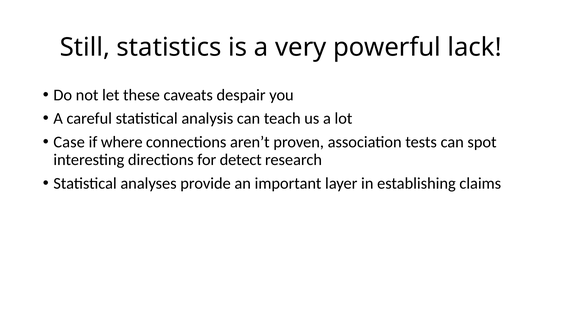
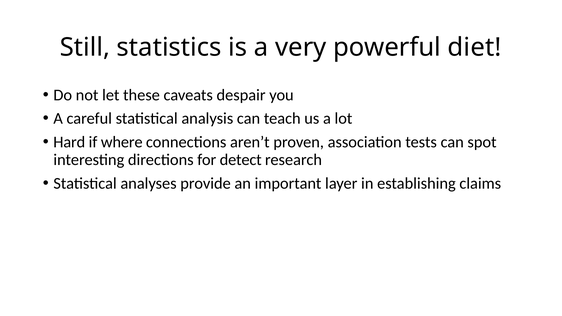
lack: lack -> diet (475, 47)
Case: Case -> Hard (69, 142)
